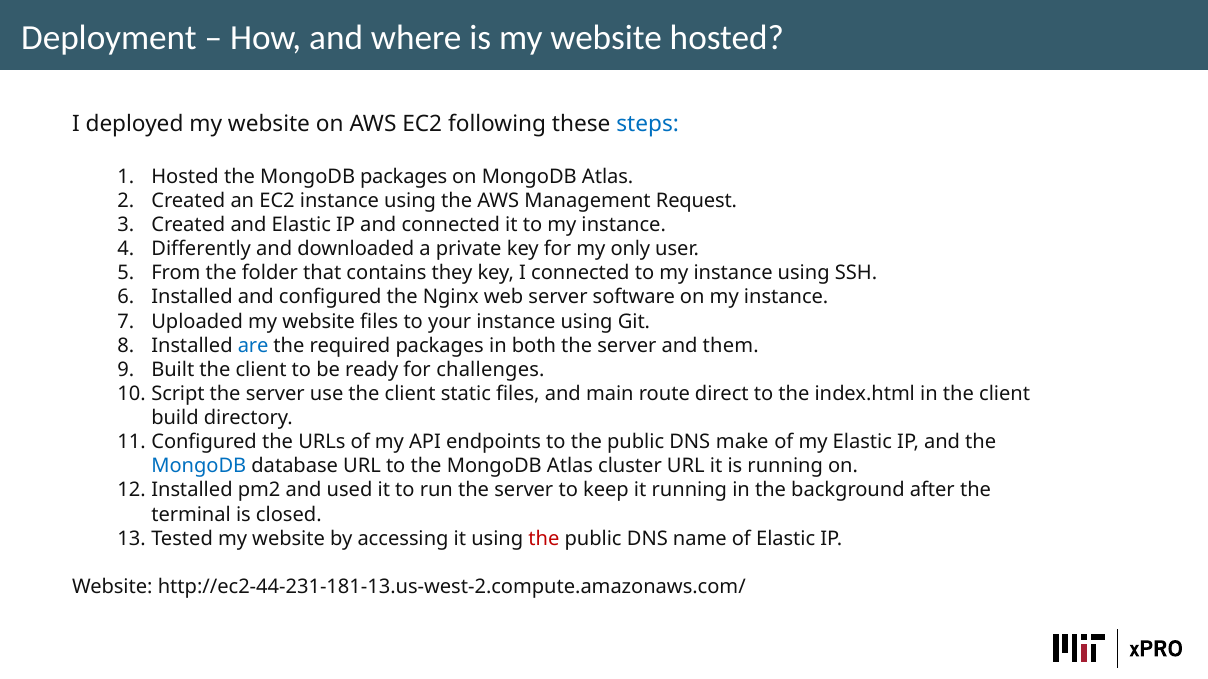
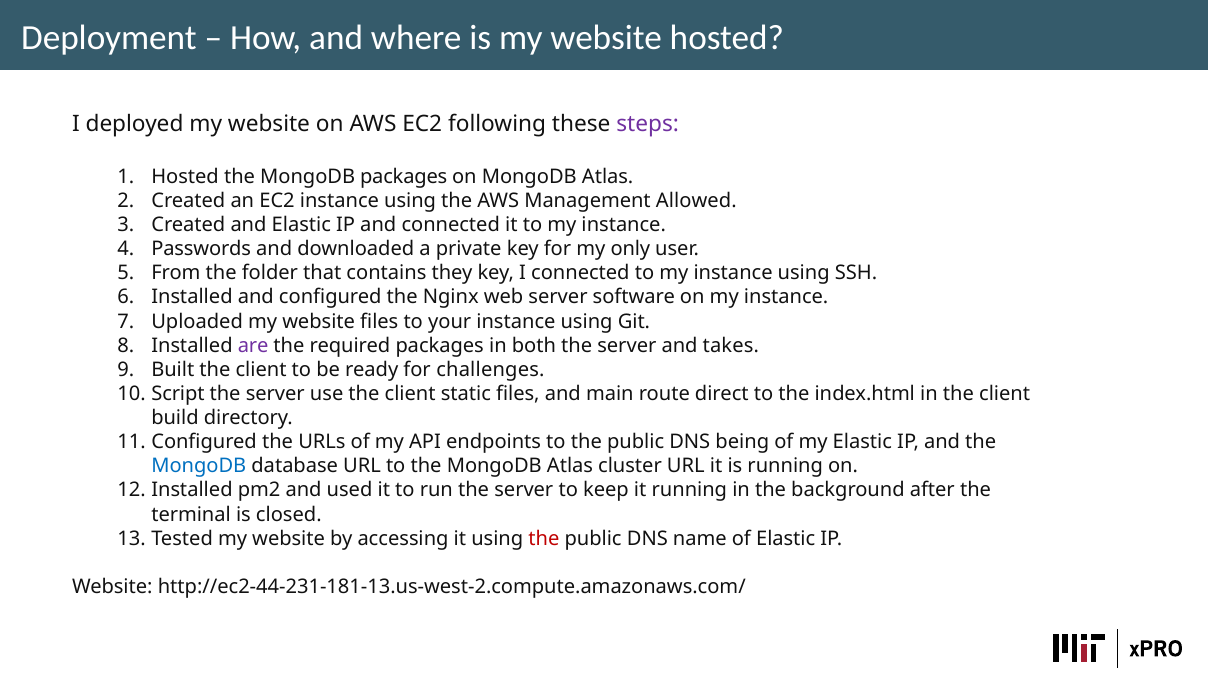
steps colour: blue -> purple (648, 124)
Request: Request -> Allowed (696, 201)
Differently: Differently -> Passwords (201, 249)
are colour: blue -> purple (253, 346)
them: them -> takes (731, 346)
make: make -> being (742, 442)
